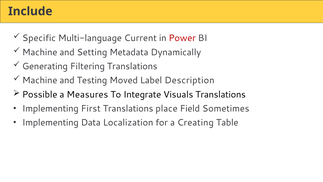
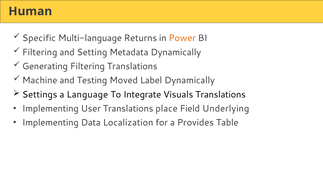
Include: Include -> Human (30, 11)
Current: Current -> Returns (140, 38)
Power colour: red -> orange (182, 38)
Machine: Machine -> Filtering (40, 52)
Label Description: Description -> Dynamically (190, 80)
Possible: Possible -> Settings (40, 94)
Measures: Measures -> Language (87, 94)
First: First -> User (91, 108)
Sometimes: Sometimes -> Underlying (226, 108)
Creating: Creating -> Provides (195, 122)
